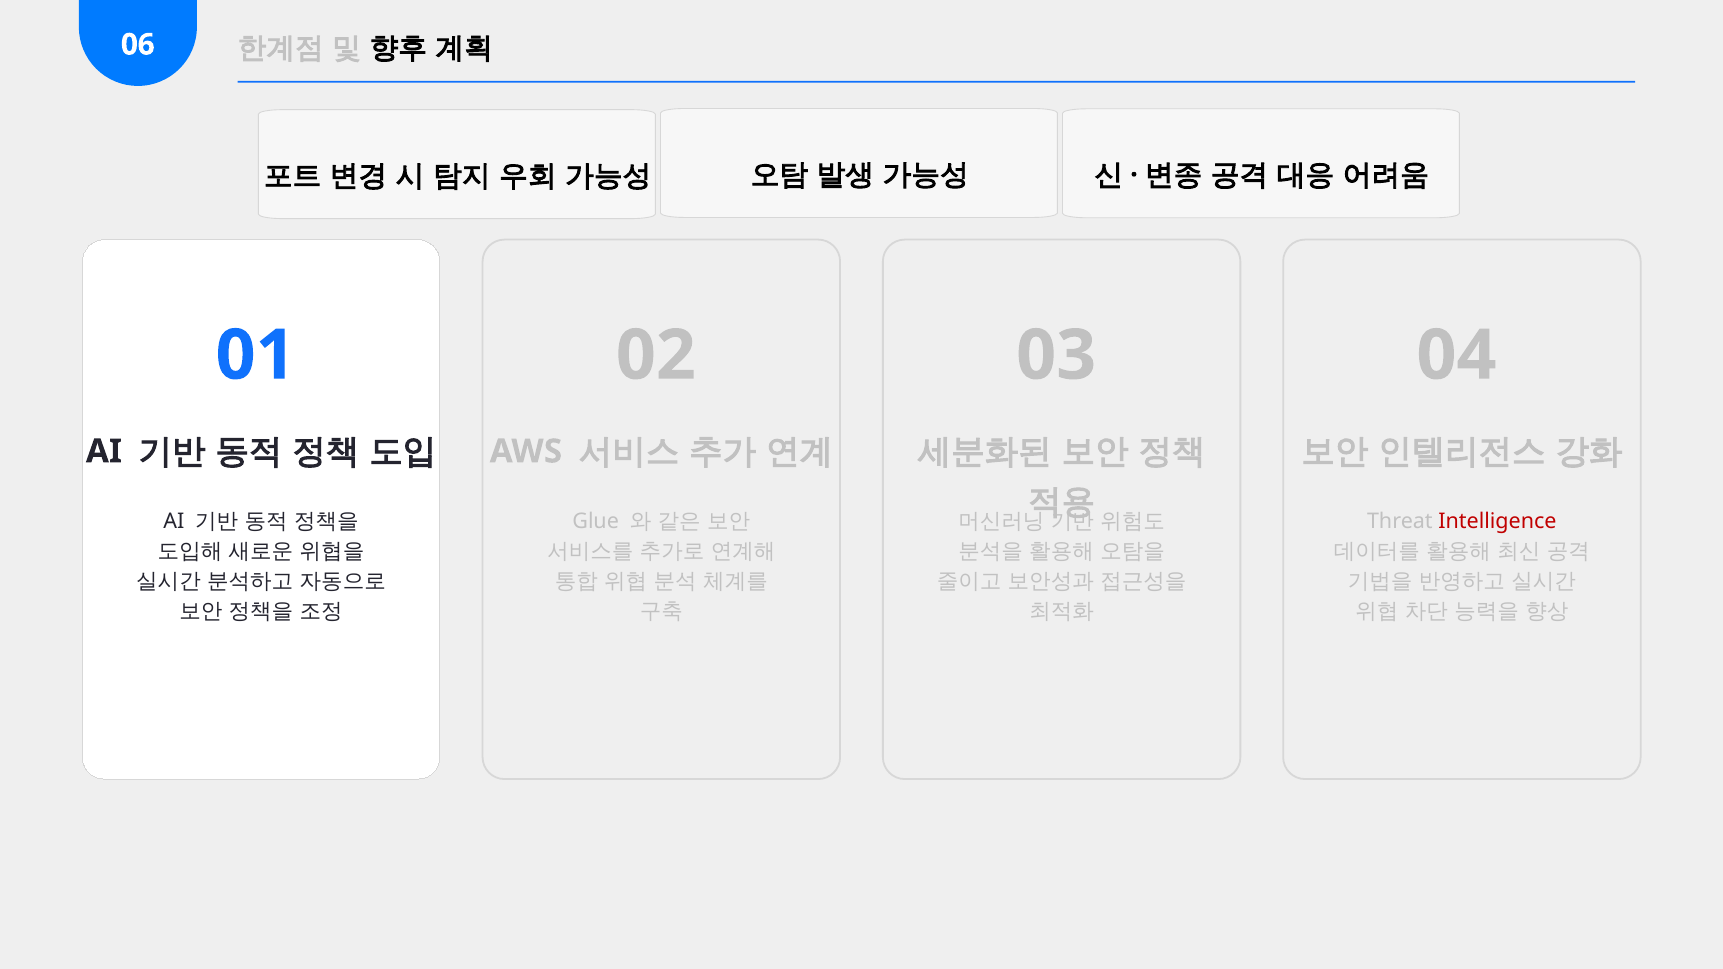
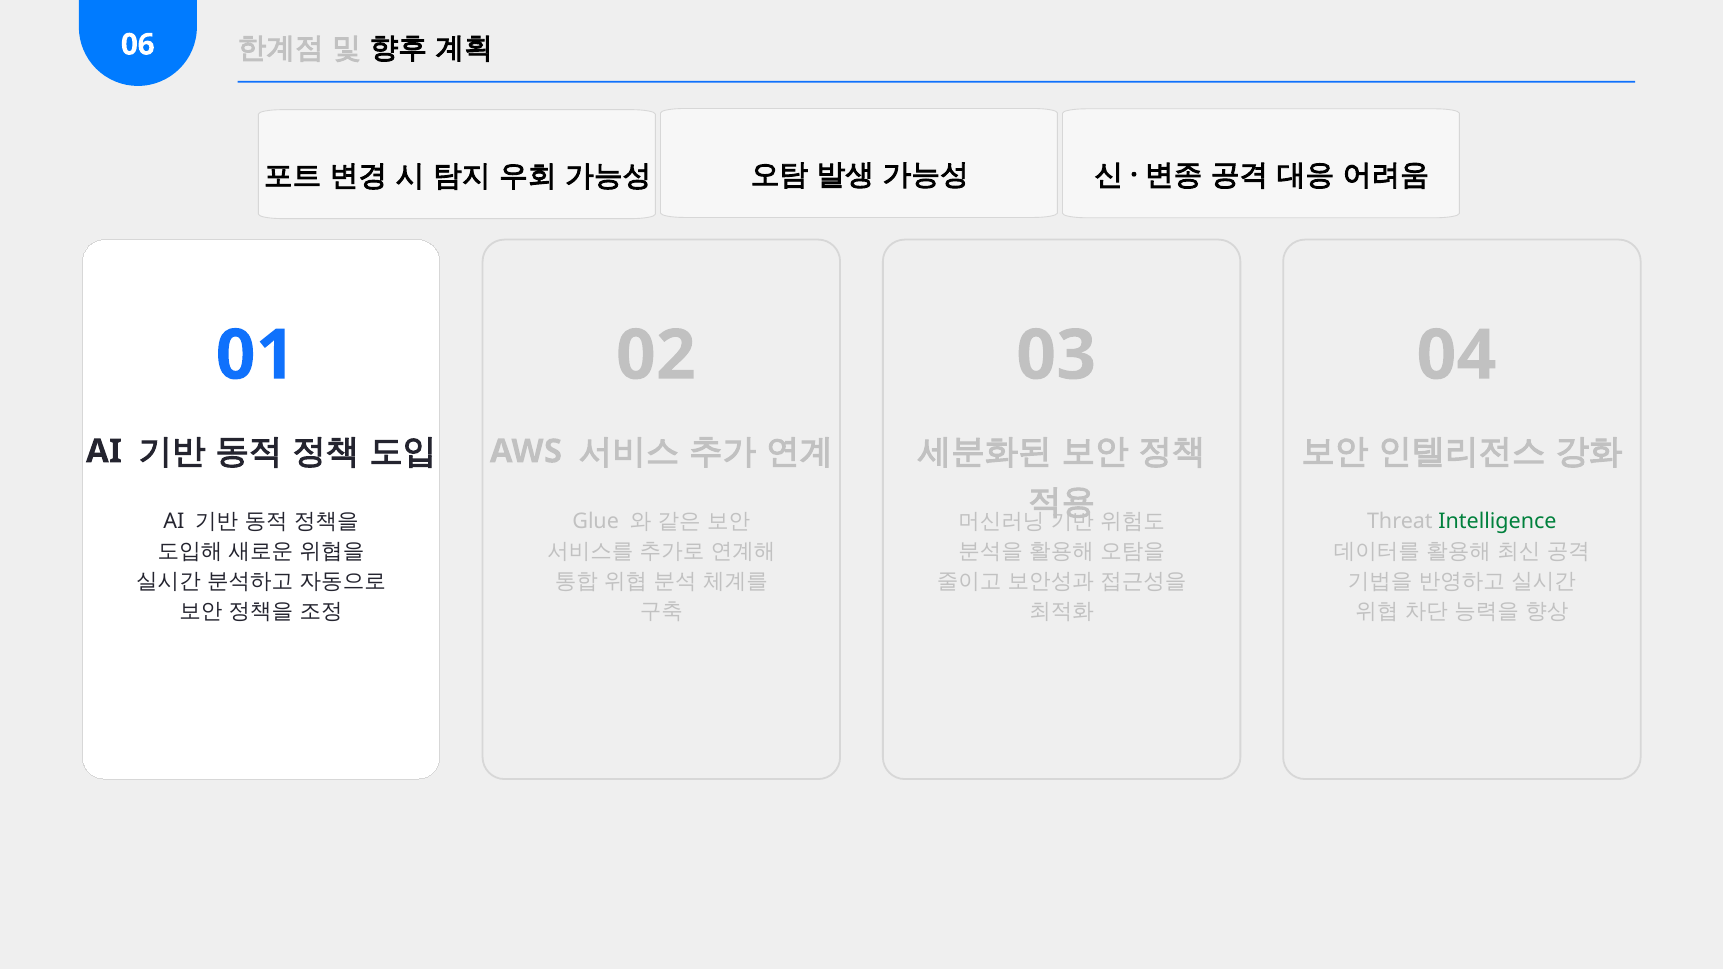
Intelligence colour: red -> green (1497, 521)
